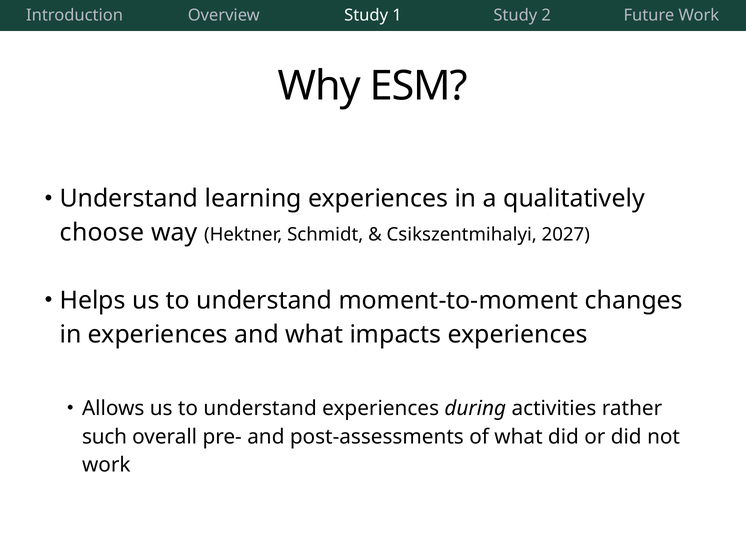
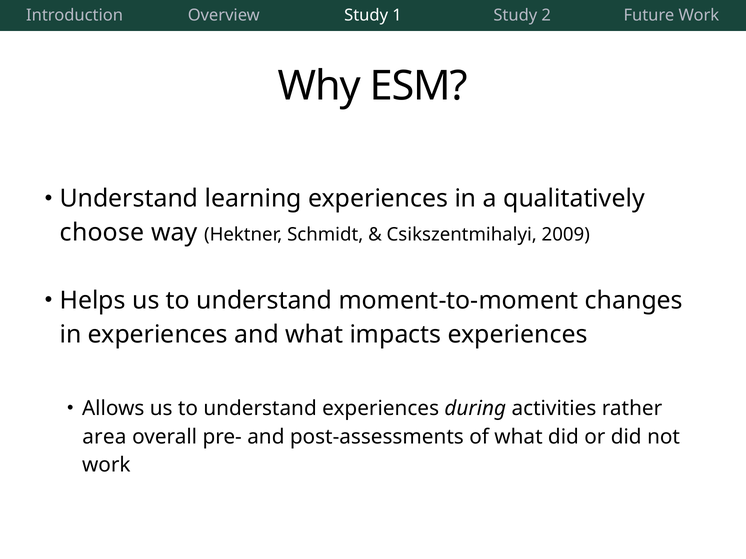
2027: 2027 -> 2009 (566, 235)
such: such -> area (104, 437)
